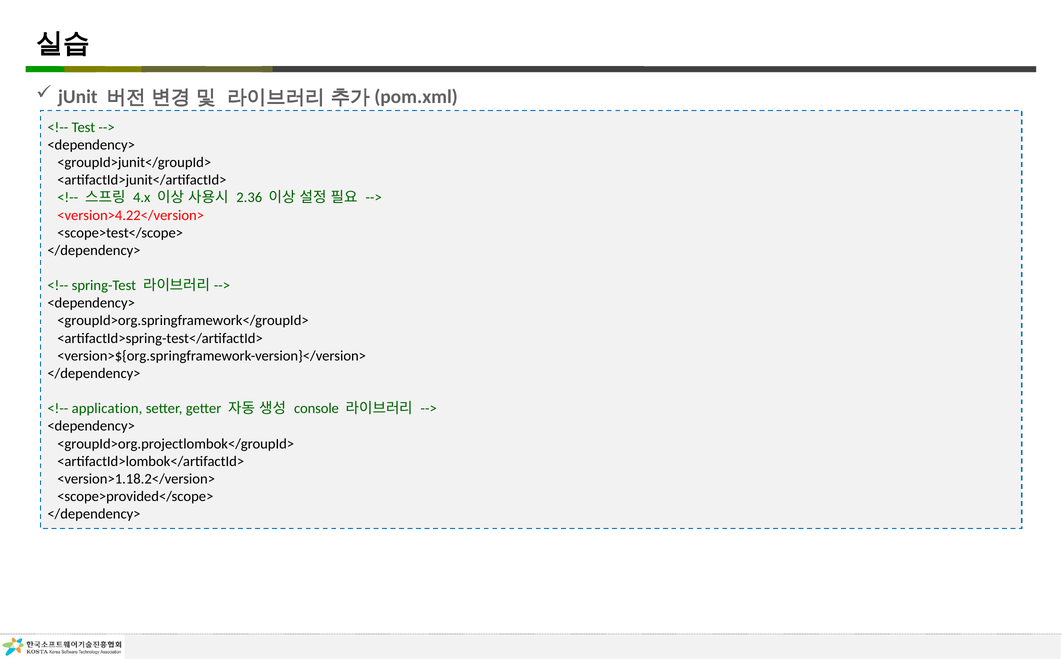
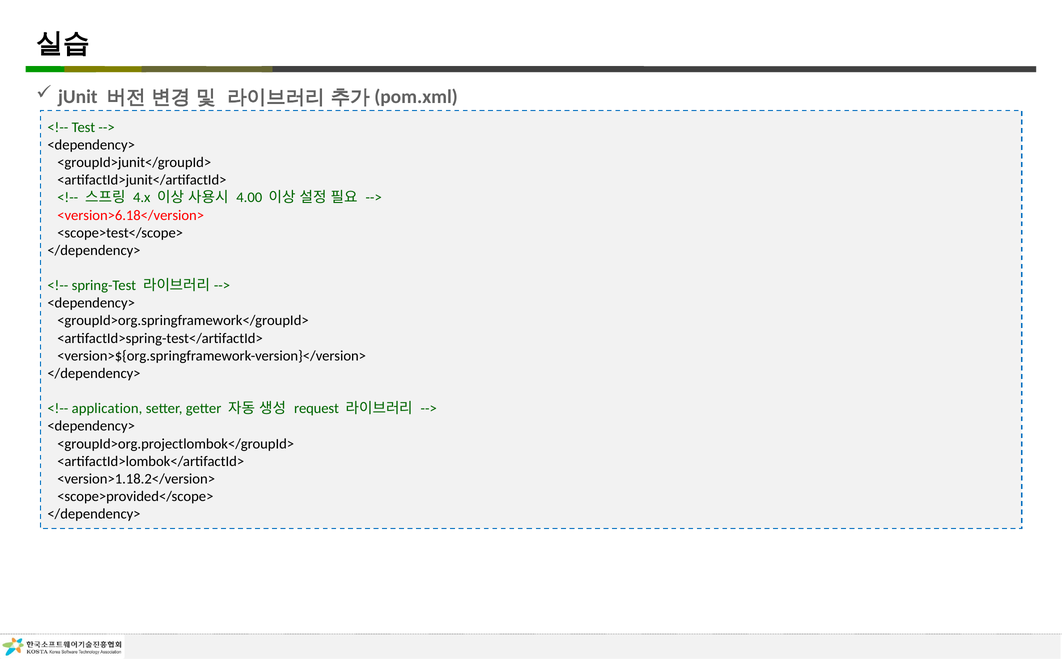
2.36: 2.36 -> 4.00 (249, 198)
<version>4.22</version>: <version>4.22</version> -> <version>6.18</version> (131, 215)
console: console -> request (316, 409)
